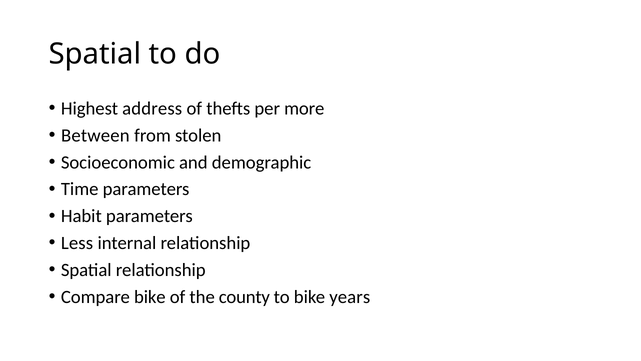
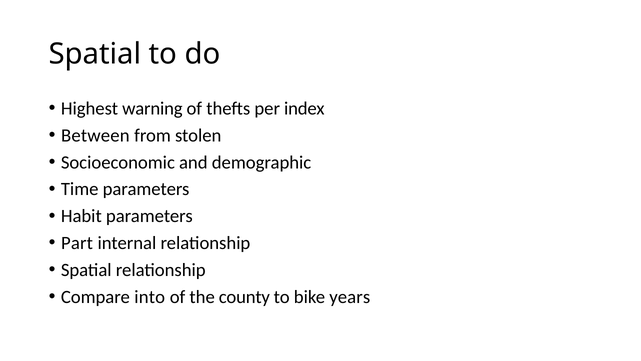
address: address -> warning (152, 108)
more: more -> index (304, 108)
Less: Less -> Part (77, 243)
Compare bike: bike -> into (150, 297)
